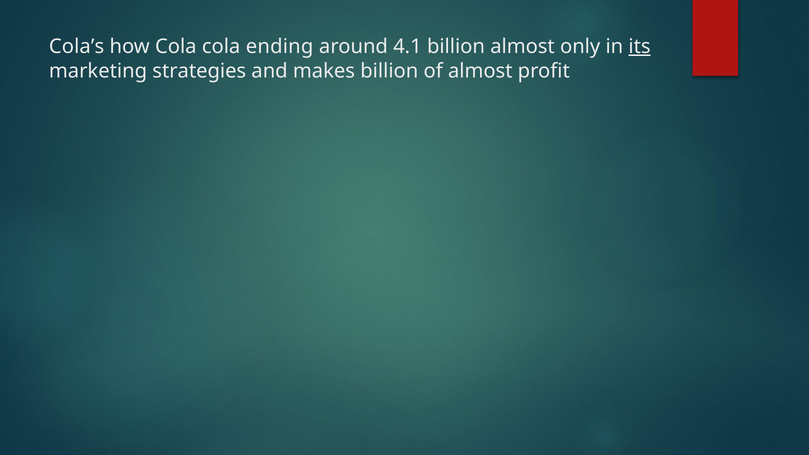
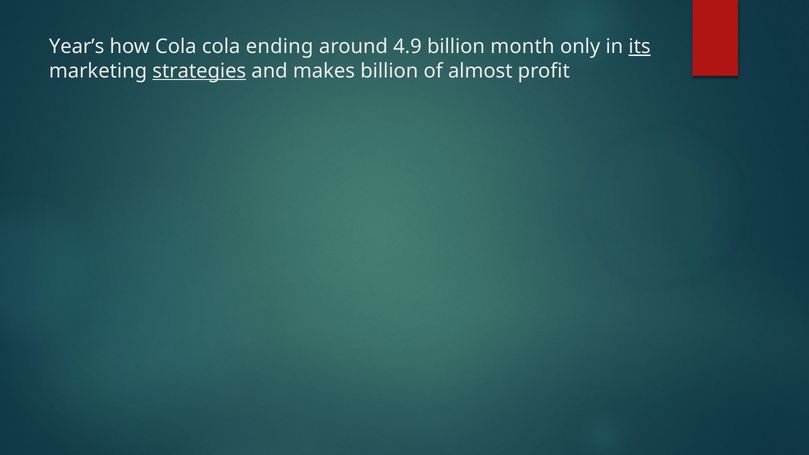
Cola’s: Cola’s -> Year’s (77, 47)
4.1: 4.1 -> 4.9 (407, 47)
billion almost: almost -> month (522, 47)
strategies underline: none -> present (199, 71)
